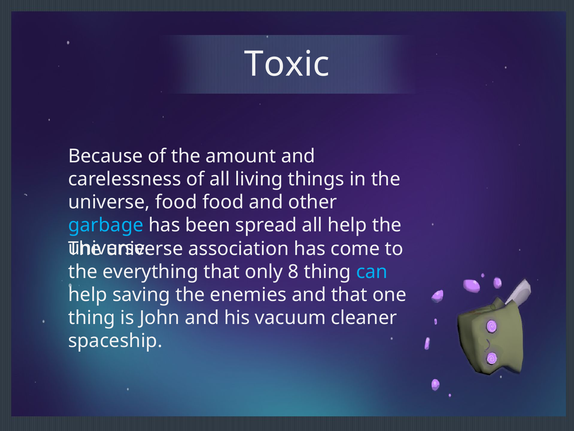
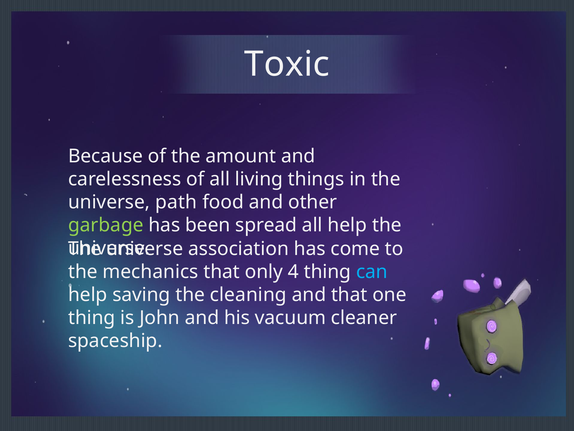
universe food: food -> path (176, 202)
garbage colour: light blue -> light green (106, 225)
everything: everything -> mechanics (151, 272)
8: 8 -> 4 (293, 272)
enemies: enemies -> cleaning (248, 295)
